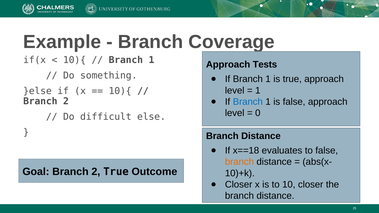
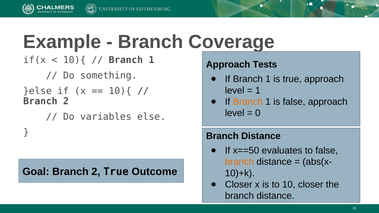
Branch colour: blue -> orange (248, 102)
difficult: difficult -> variables (106, 117)
x==18: x==18 -> x==50 (246, 151)
